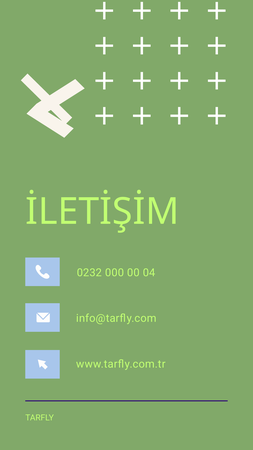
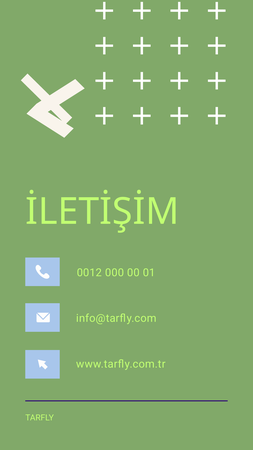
0232: 0232 -> 0012 (89, 272)
04: 04 -> 01 (149, 272)
